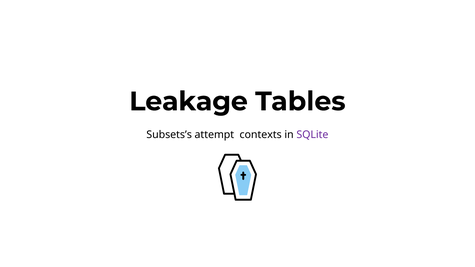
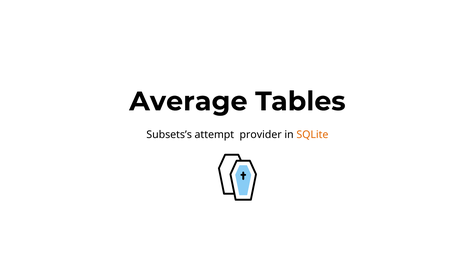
Leakage: Leakage -> Average (188, 102)
contexts: contexts -> provider (261, 135)
SQLite colour: purple -> orange (312, 135)
